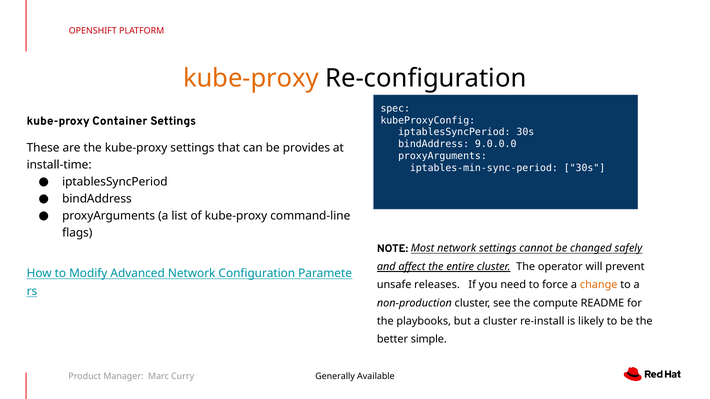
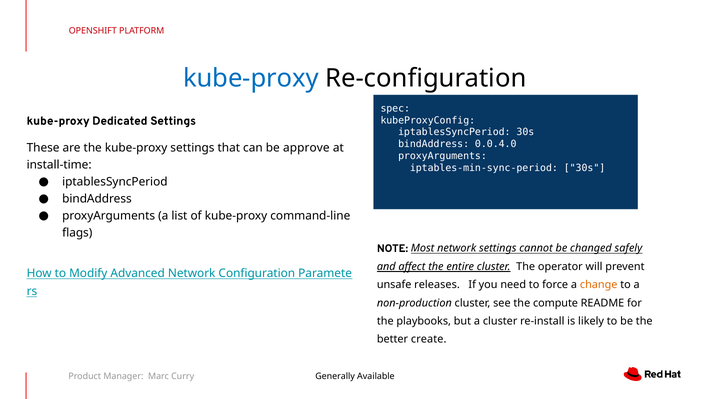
kube-proxy colour: orange -> blue (251, 78)
Container: Container -> Dedicated (120, 121)
9.0.0.0: 9.0.0.0 -> 0.0.4.0 (496, 144)
provides: provides -> approve (306, 148)
simple: simple -> create (429, 340)
